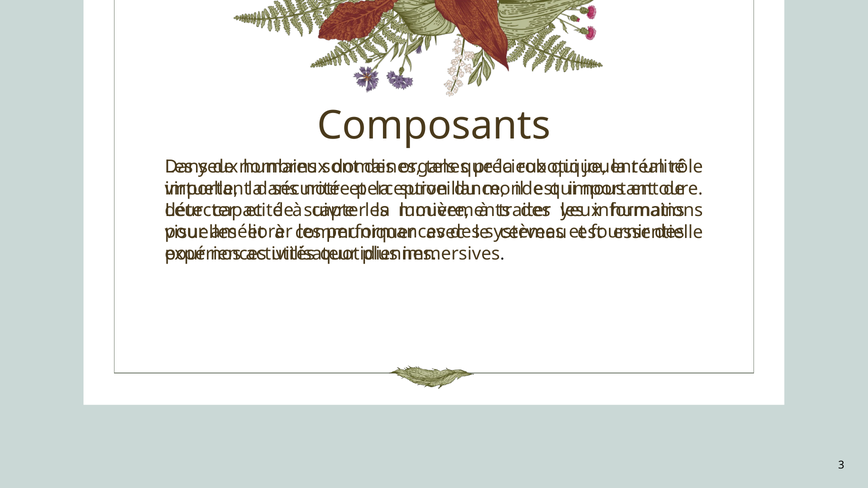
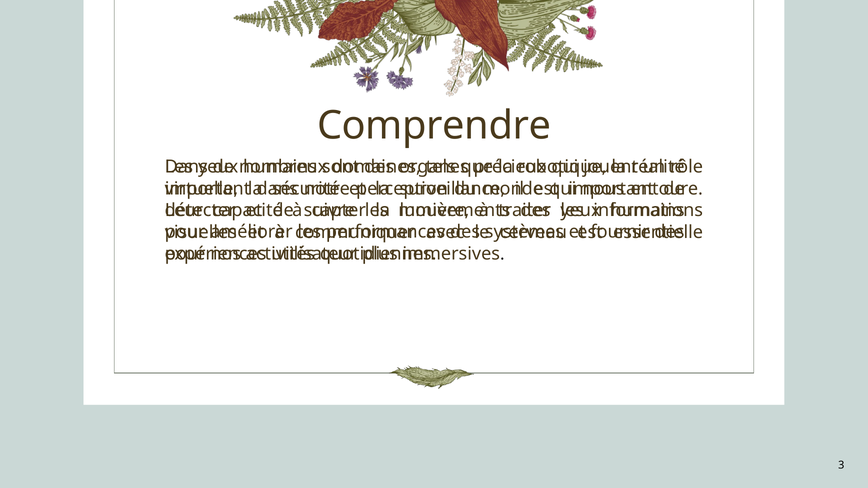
Composants: Composants -> Comprendre (434, 125)
